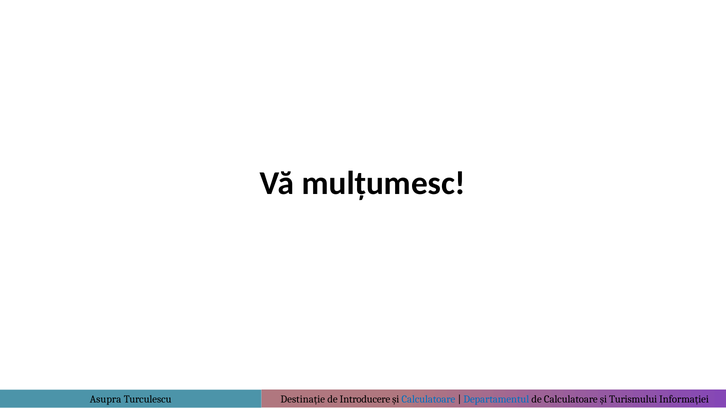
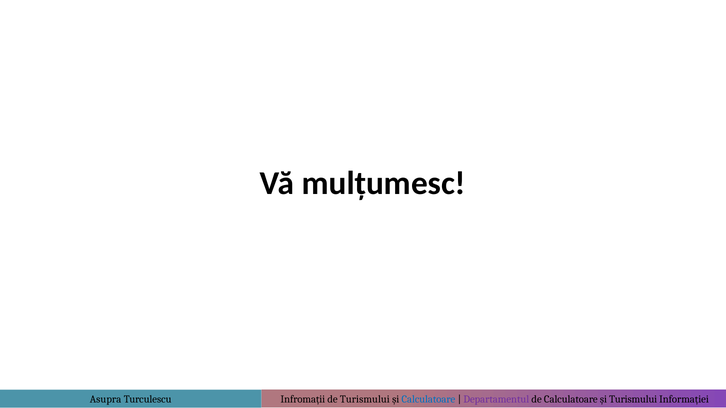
Destinație: Destinație -> Infromații (303, 400)
de Introducere: Introducere -> Turismului (365, 400)
Departamentul colour: blue -> purple (496, 400)
